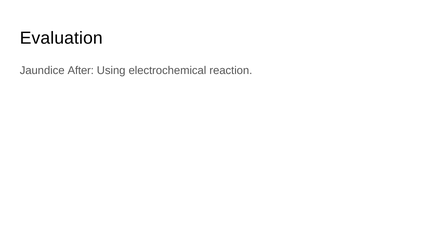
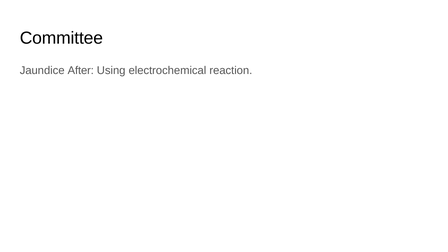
Evaluation: Evaluation -> Committee (61, 38)
